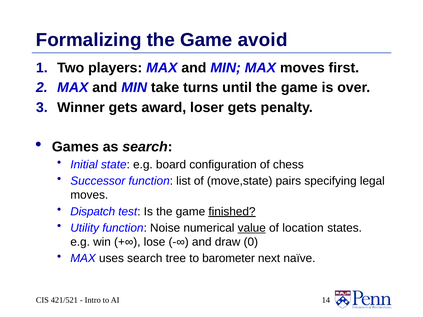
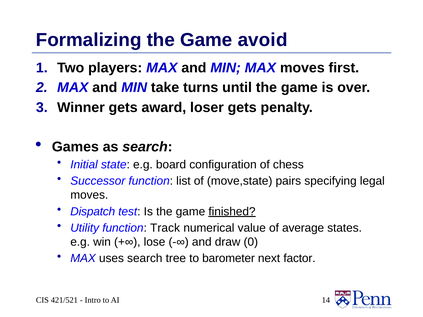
Noise: Noise -> Track (165, 228)
value underline: present -> none (252, 228)
location: location -> average (303, 228)
naïve: naïve -> factor (299, 259)
